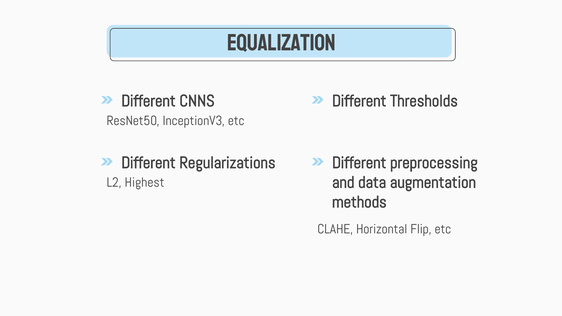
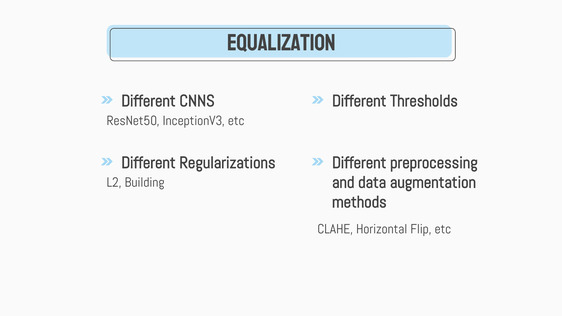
Highest: Highest -> Building (145, 182)
